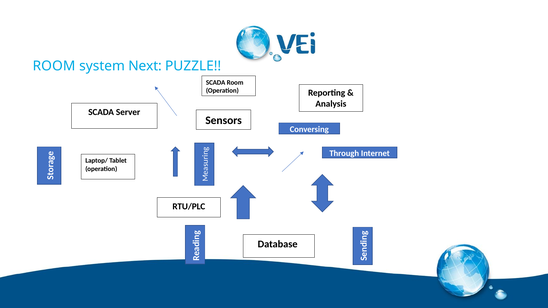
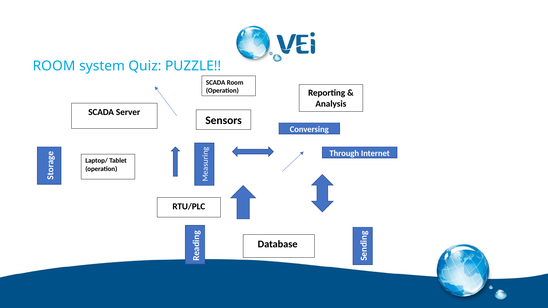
Next: Next -> Quiz (145, 66)
